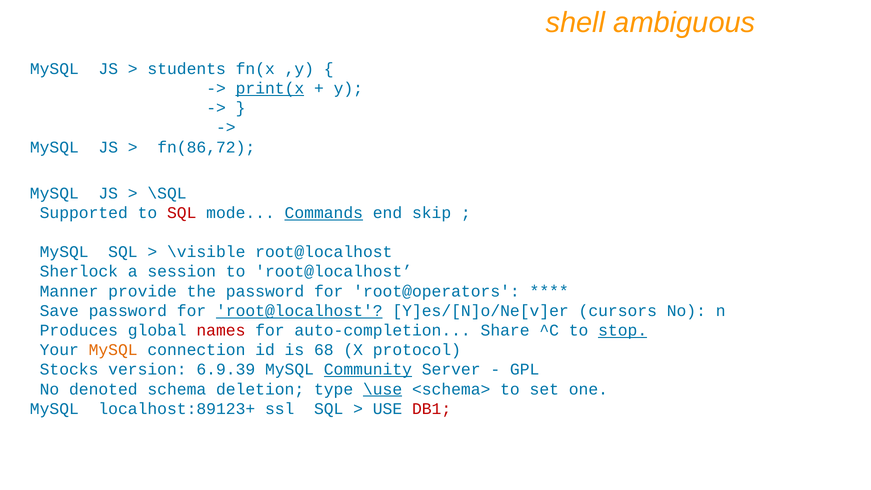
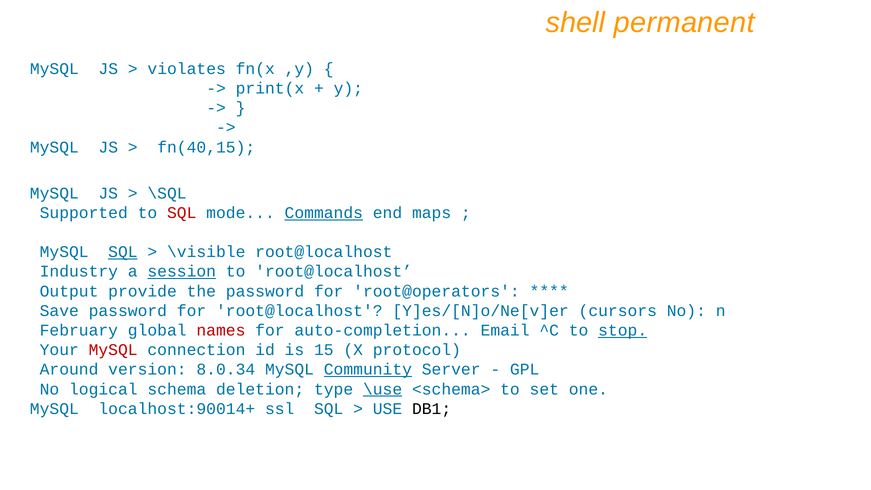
ambiguous: ambiguous -> permanent (684, 23)
students: students -> violates (187, 69)
print(x underline: present -> none (270, 88)
fn(86,72: fn(86,72 -> fn(40,15 (206, 147)
skip: skip -> maps (432, 213)
SQL underline: none -> present (123, 252)
Sherlock: Sherlock -> Industry (79, 272)
session underline: none -> present (182, 272)
Manner: Manner -> Output (69, 291)
root@localhost underline: present -> none (299, 311)
Produces: Produces -> February (79, 330)
Share: Share -> Email (505, 330)
MySQL colour: orange -> red (113, 350)
68: 68 -> 15 (324, 350)
Stocks: Stocks -> Around (69, 370)
6.9.39: 6.9.39 -> 8.0.34 (226, 370)
denoted: denoted -> logical (103, 389)
localhost:89123+: localhost:89123+ -> localhost:90014+ (177, 409)
DB1 colour: red -> black (432, 409)
